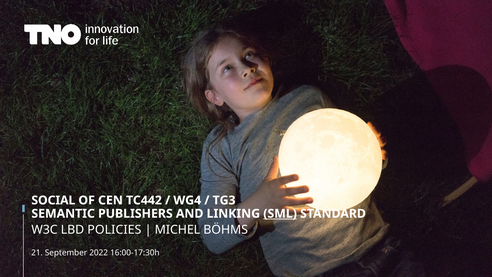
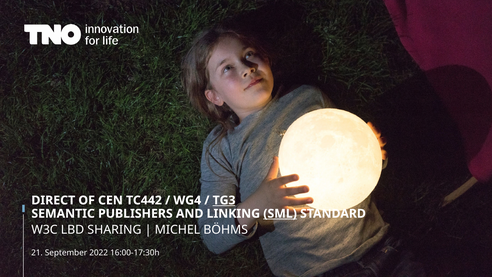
SOCIAL: SOCIAL -> DIRECT (53, 200)
TG3 underline: none -> present (224, 200)
POLICIES: POLICIES -> SHARING (114, 230)
